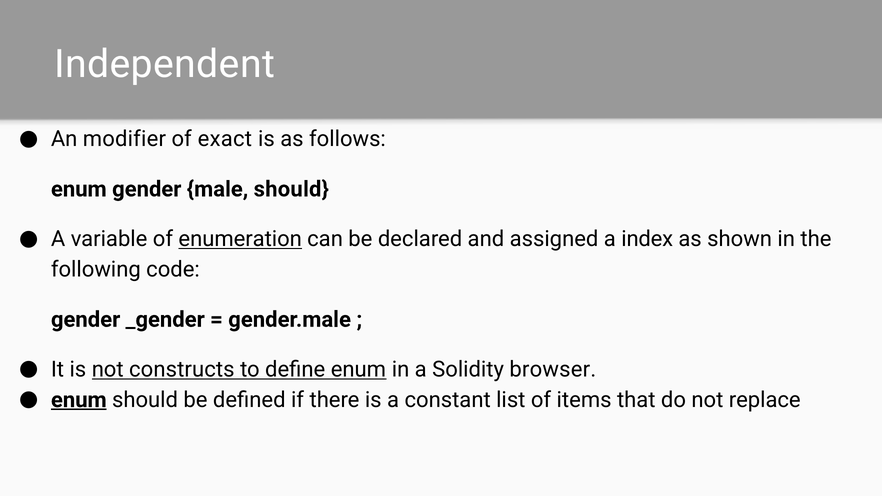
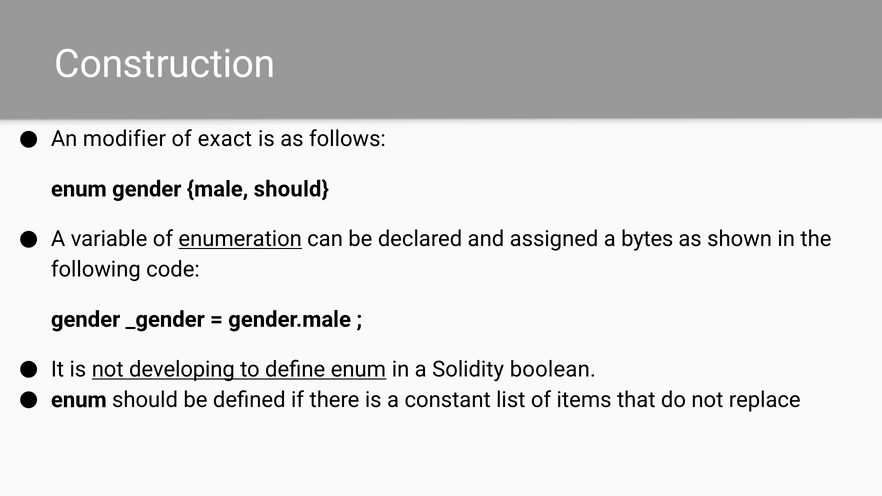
Independent: Independent -> Construction (165, 64)
index: index -> bytes (647, 239)
constructs: constructs -> developing (182, 370)
browser: browser -> boolean (553, 370)
enum underline: present -> none (79, 400)
